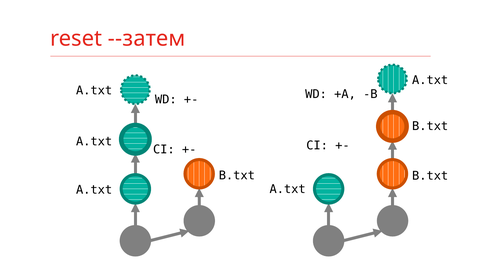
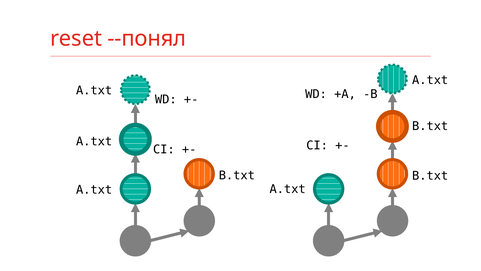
--затем: --затем -> --понял (147, 38)
